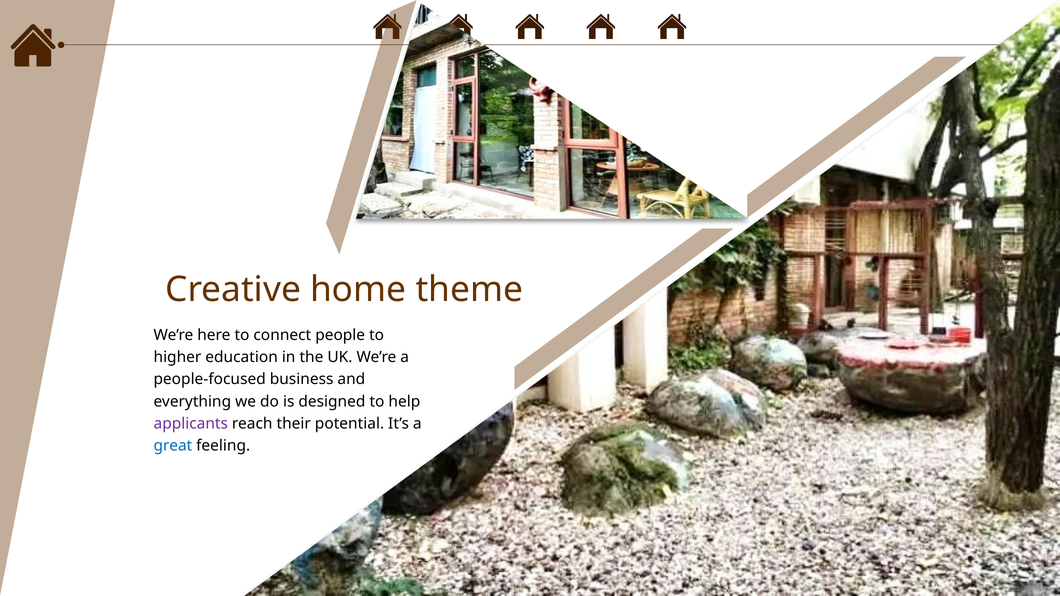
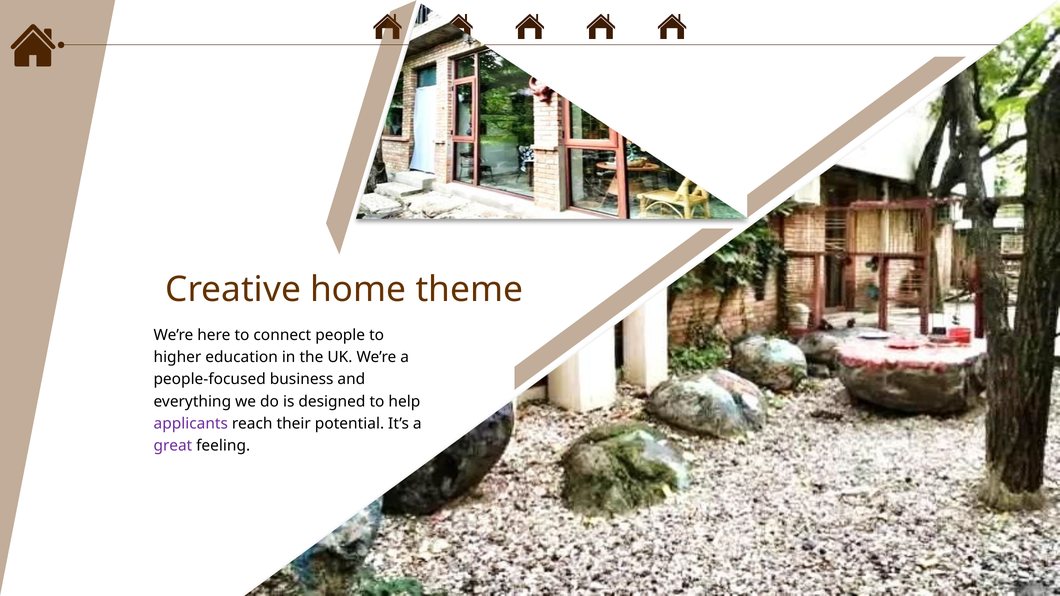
great colour: blue -> purple (173, 446)
